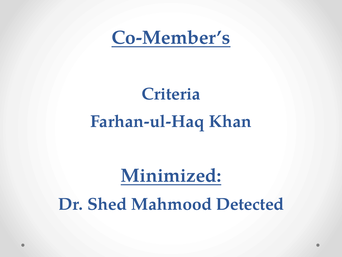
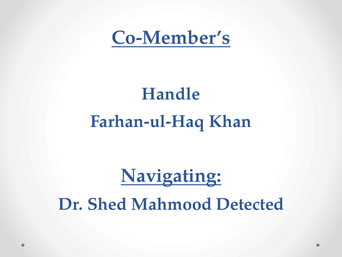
Criteria: Criteria -> Handle (171, 94)
Minimized: Minimized -> Navigating (171, 175)
